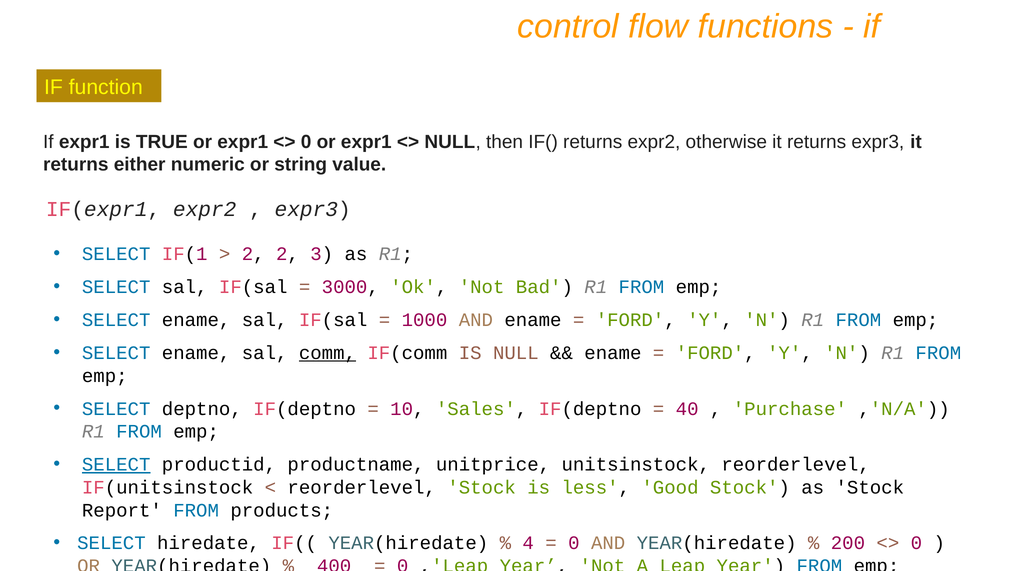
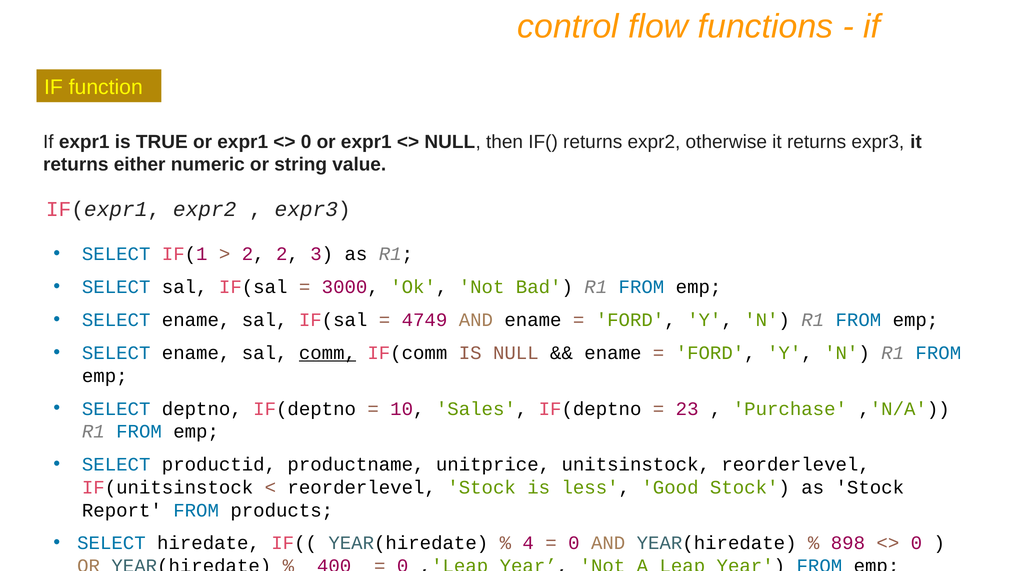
1000: 1000 -> 4749 (424, 320)
40: 40 -> 23 (687, 409)
SELECT underline: present -> none (116, 464)
200: 200 -> 898 (848, 543)
